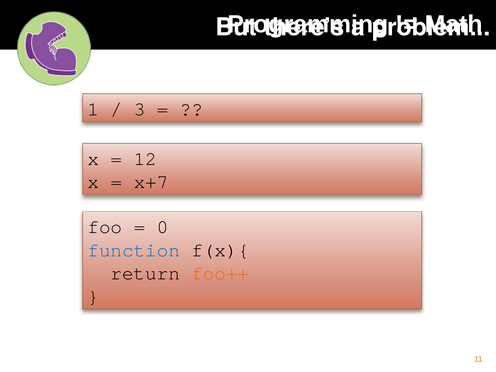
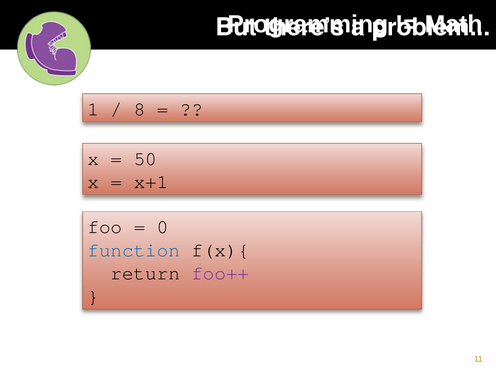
3: 3 -> 8 (140, 109)
12: 12 -> 50 (145, 159)
x+7: x+7 -> x+1 (151, 182)
foo++ colour: orange -> purple (220, 273)
